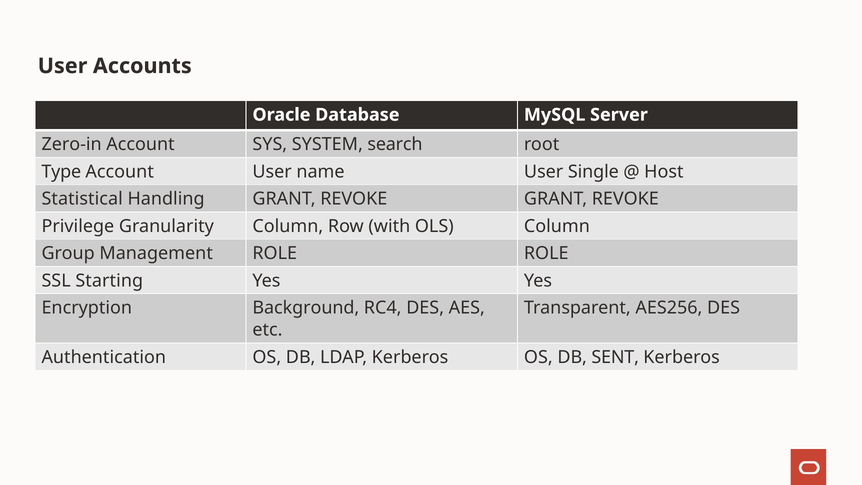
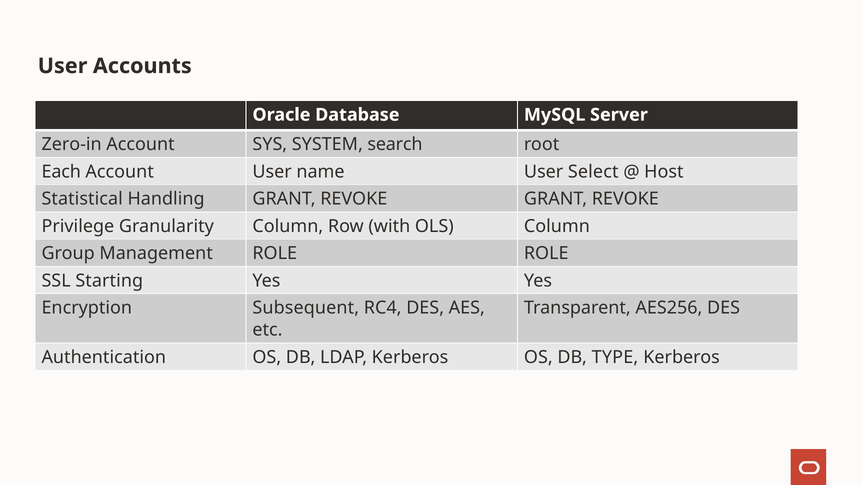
Type: Type -> Each (61, 172)
Single: Single -> Select (593, 172)
Background: Background -> Subsequent (306, 308)
SENT: SENT -> TYPE (615, 357)
